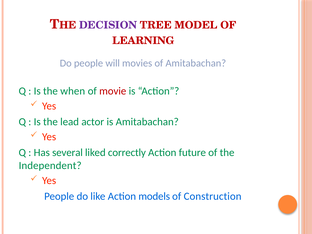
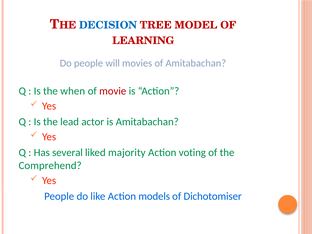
DECISION colour: purple -> blue (108, 25)
correctly: correctly -> majority (127, 152)
future: future -> voting (192, 152)
Independent: Independent -> Comprehend (50, 165)
Construction: Construction -> Dichotomiser (213, 196)
